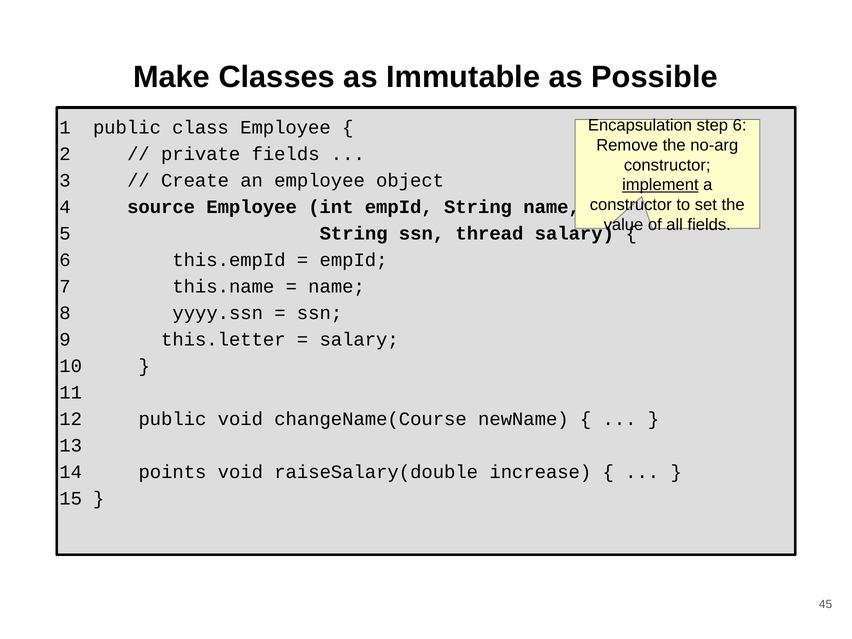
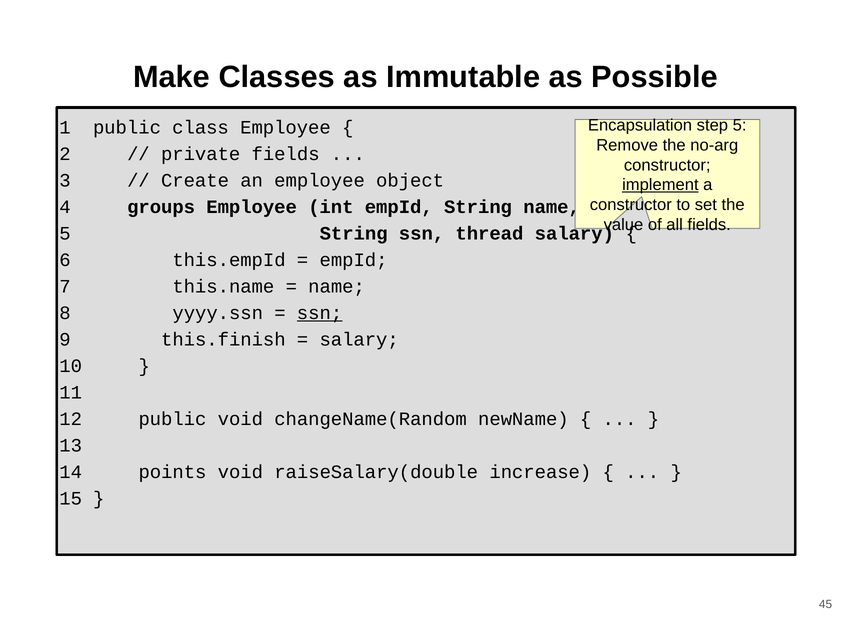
step 6: 6 -> 5 (740, 125)
source: source -> groups (161, 207)
ssn underline: none -> present (320, 313)
this.letter: this.letter -> this.finish (223, 339)
changeName(Course: changeName(Course -> changeName(Random (371, 419)
